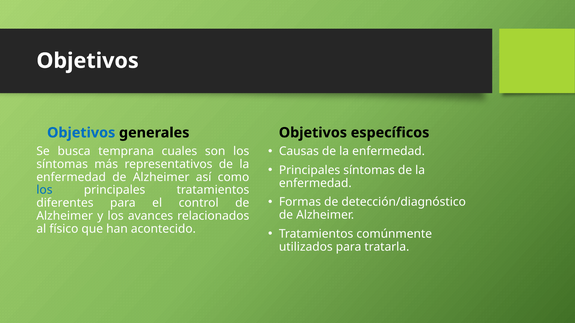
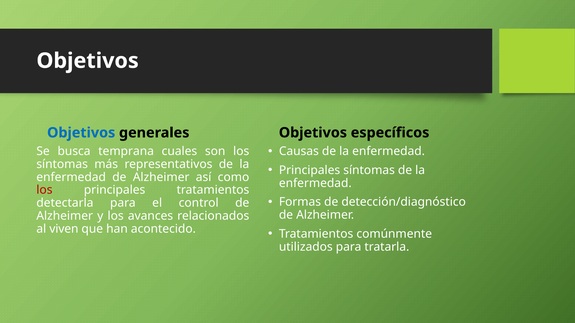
los colour: blue -> red (44, 190)
diferentes: diferentes -> detectarla (65, 203)
físico: físico -> viven (64, 229)
